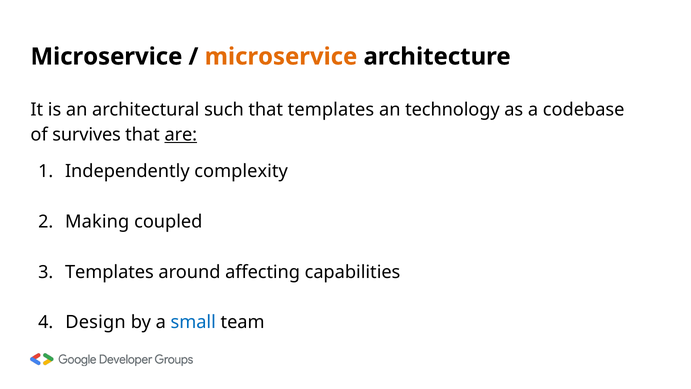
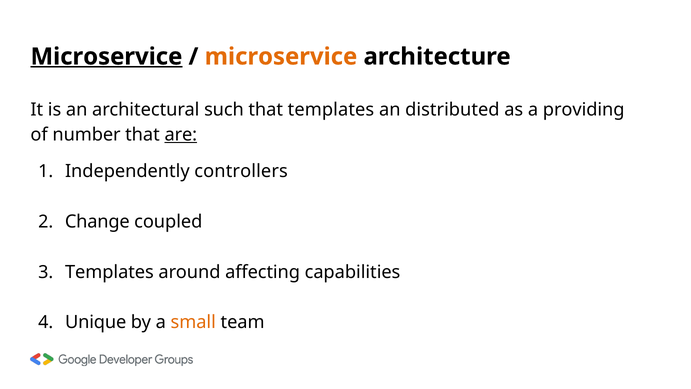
Microservice underline: none -> present (106, 57)
technology: technology -> distributed (452, 109)
codebase: codebase -> providing (584, 109)
survives: survives -> number (87, 135)
complexity: complexity -> controllers (241, 171)
Making: Making -> Change (97, 222)
Design: Design -> Unique (96, 322)
small colour: blue -> orange (193, 322)
